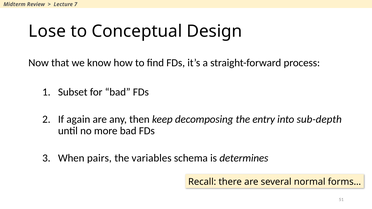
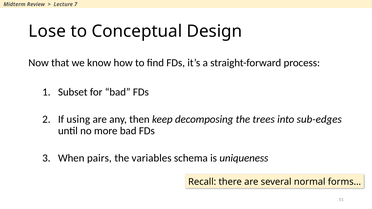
again: again -> using (78, 119)
entry: entry -> trees (264, 119)
sub-depth: sub-depth -> sub-edges (319, 119)
determines: determines -> uniqueness (244, 158)
